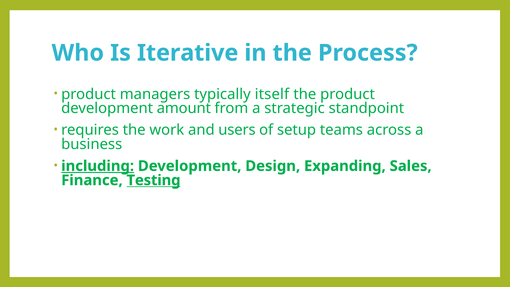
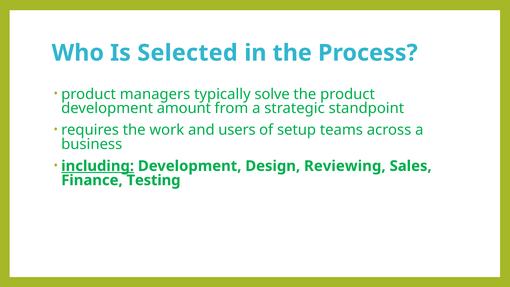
Iterative: Iterative -> Selected (187, 53)
itself: itself -> solve (272, 94)
Expanding: Expanding -> Reviewing (345, 166)
Testing underline: present -> none (154, 180)
